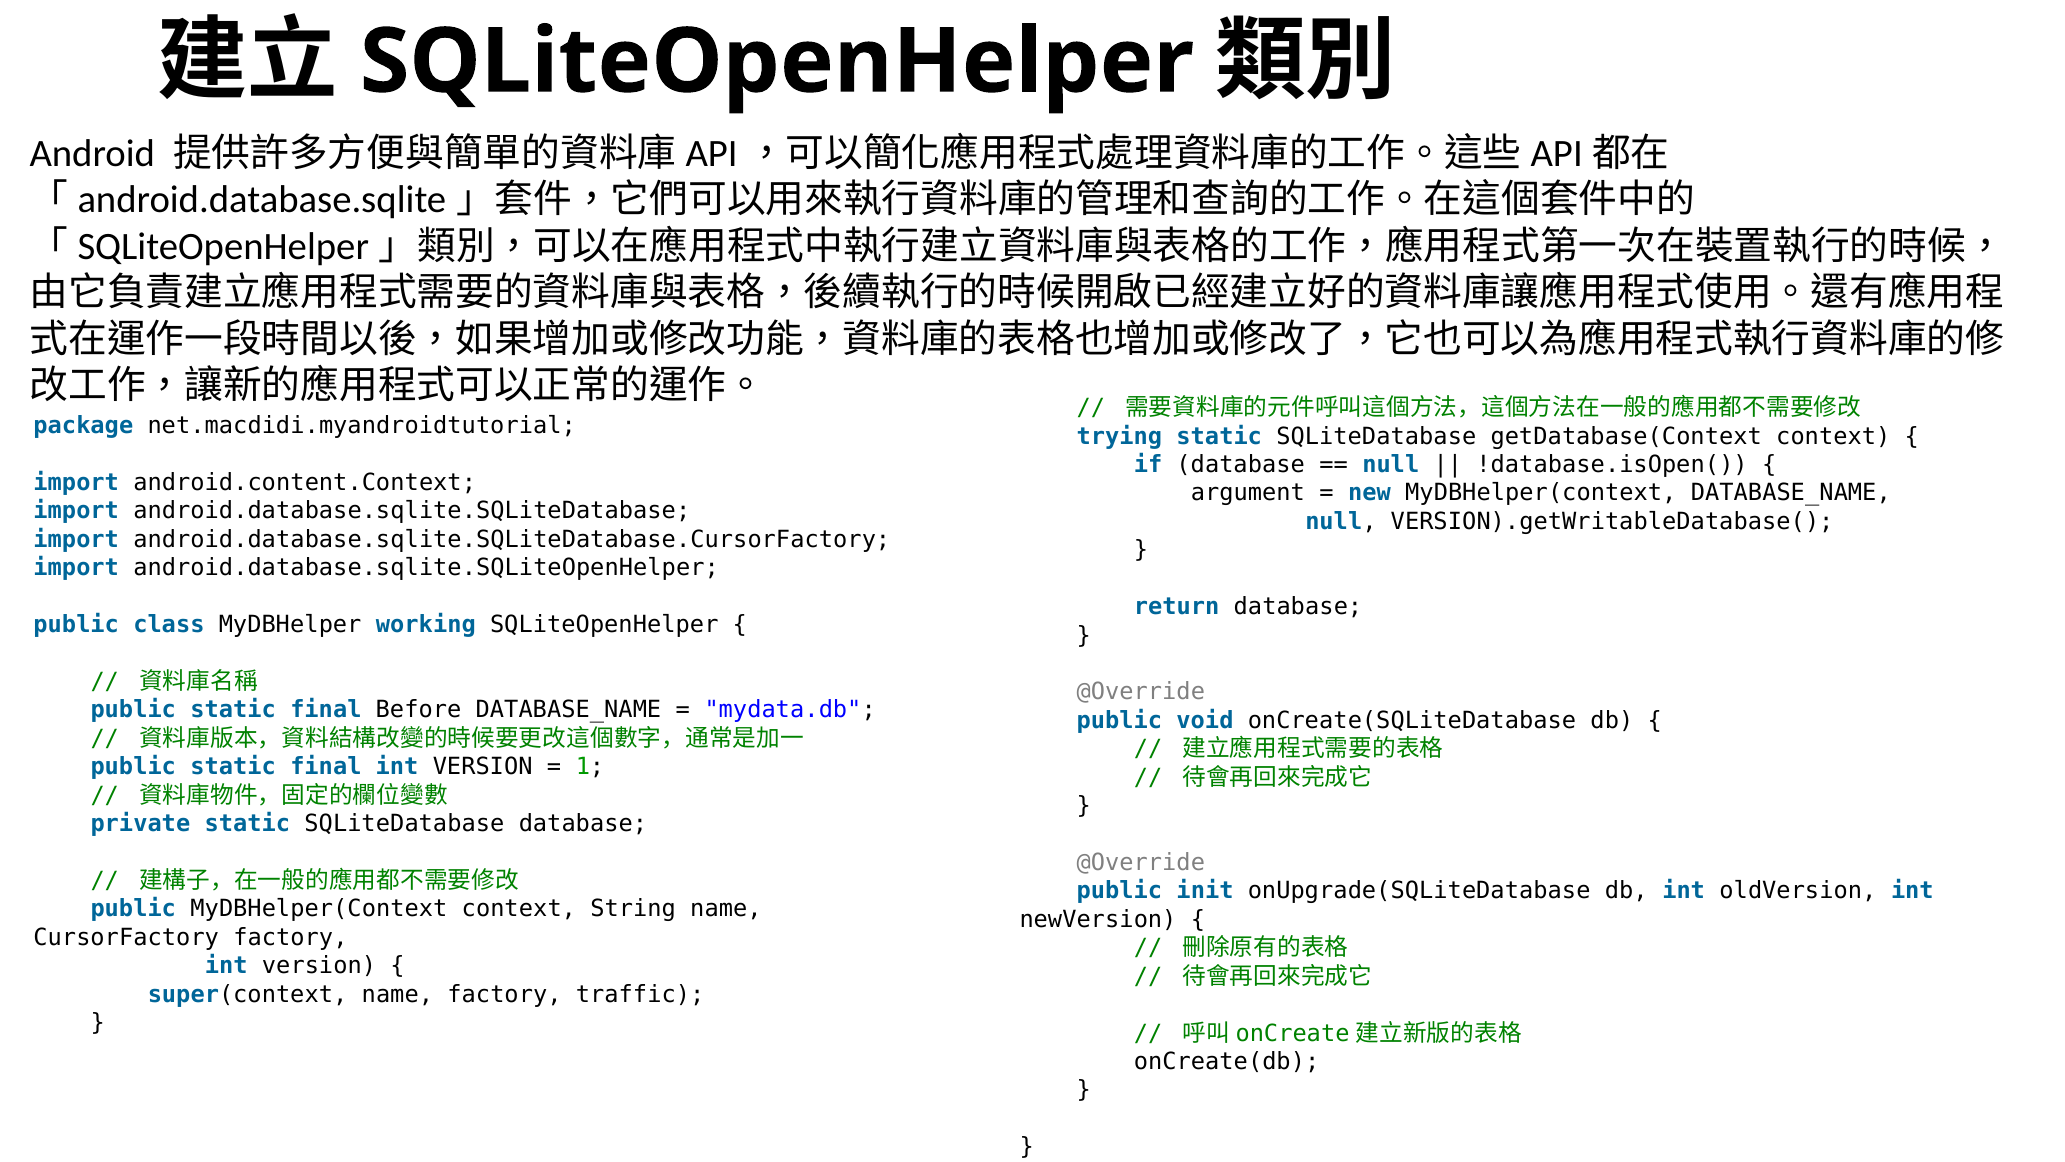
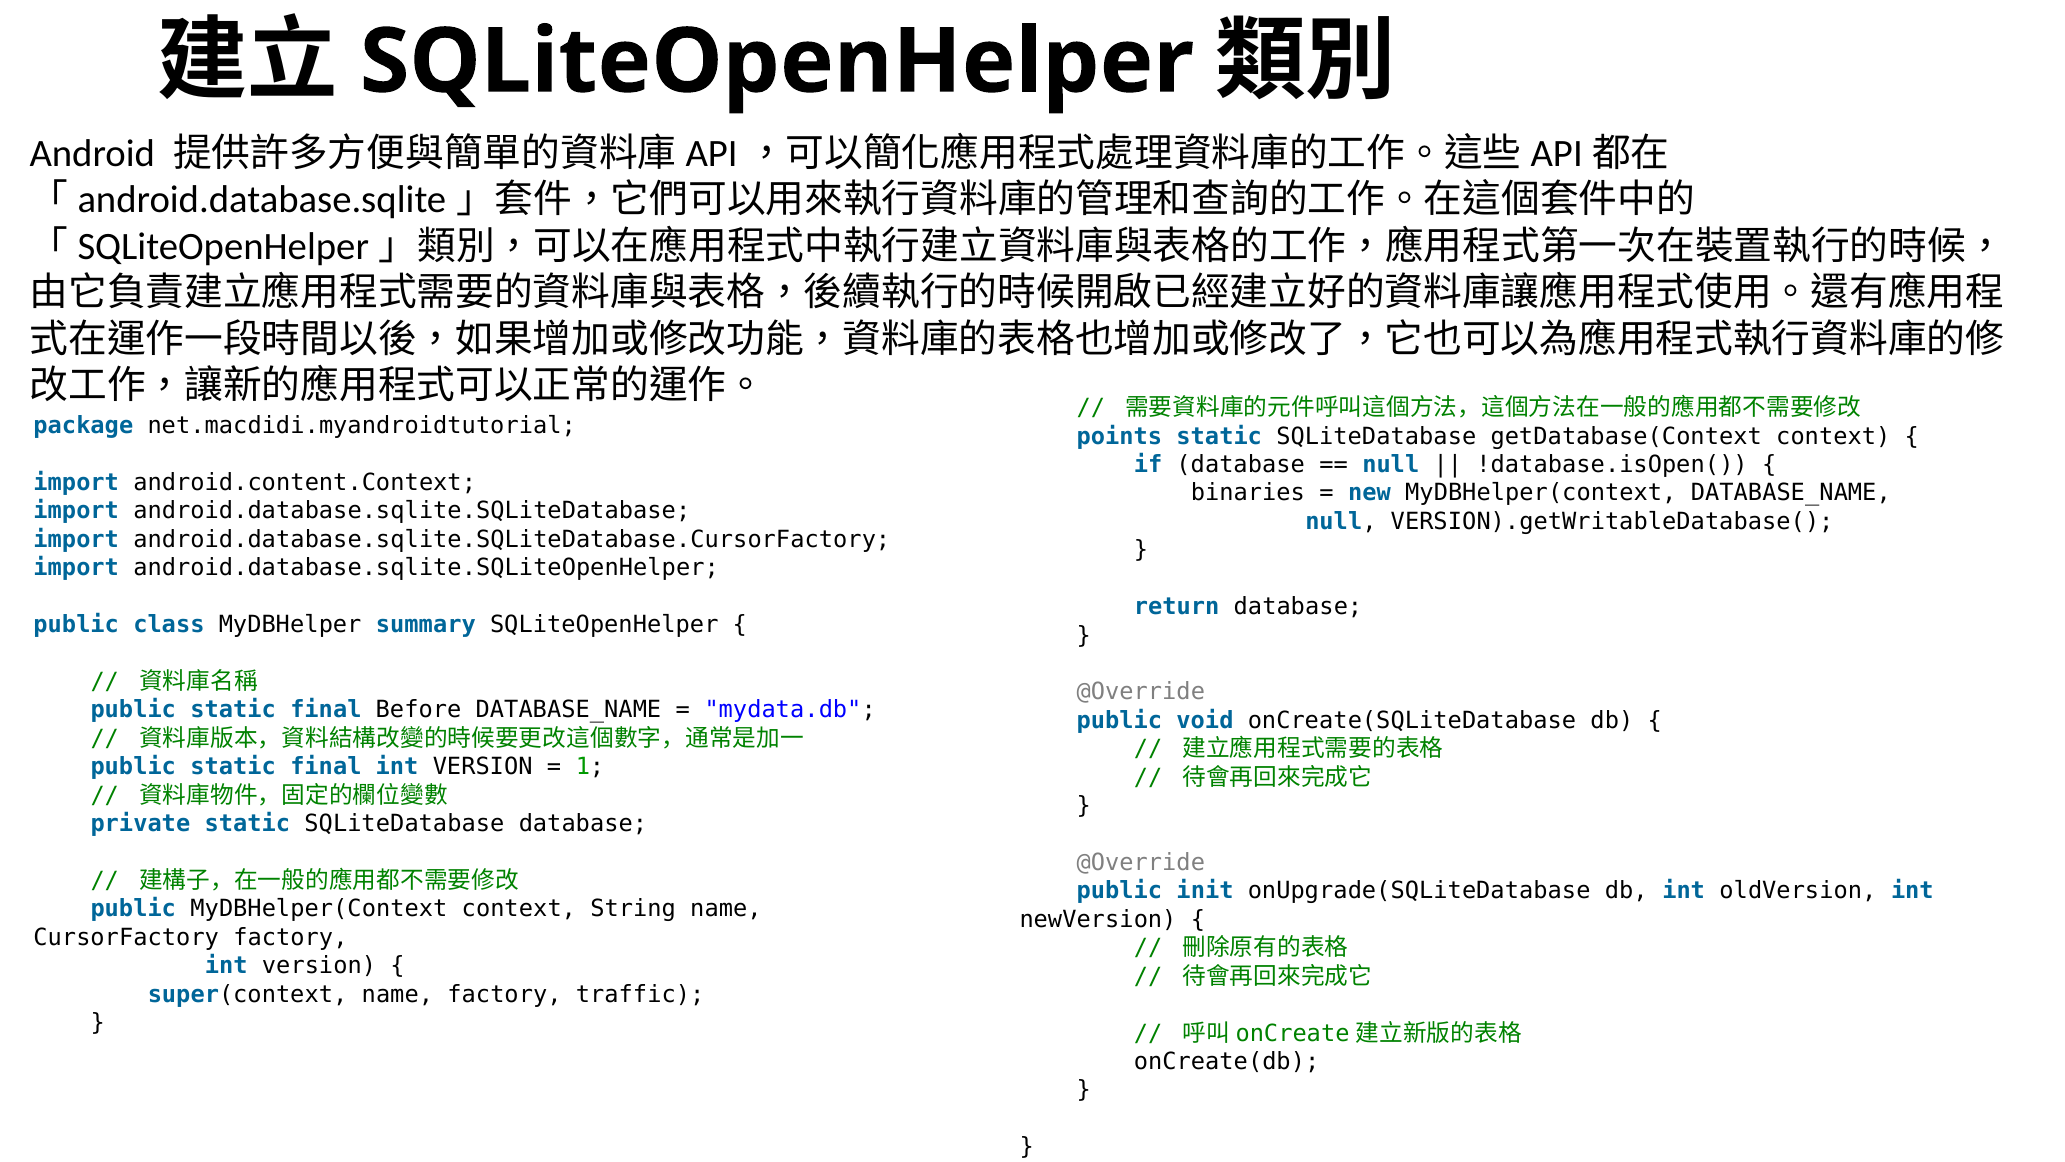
trying: trying -> points (1119, 436)
argument: argument -> binaries (1248, 493)
working: working -> summary (426, 624)
